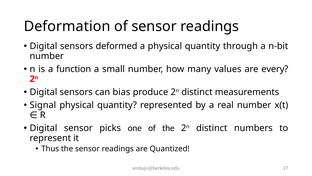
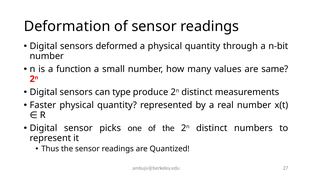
every: every -> same (275, 69)
bias: bias -> type (122, 92)
Signal: Signal -> Faster (43, 105)
